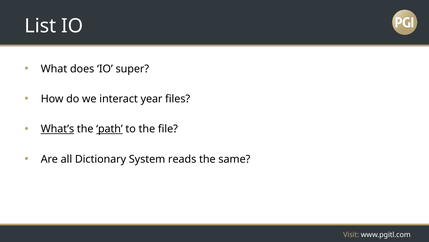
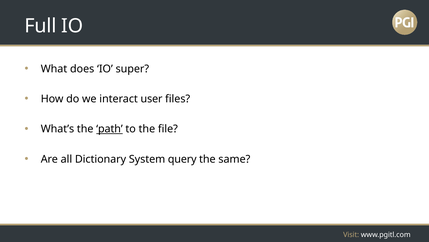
List: List -> Full (40, 26)
year: year -> user (152, 99)
What’s underline: present -> none (57, 129)
reads: reads -> query (182, 159)
